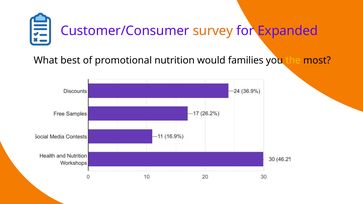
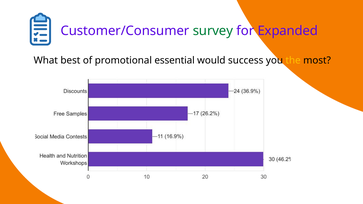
survey colour: orange -> green (213, 31)
nutrition: nutrition -> essential (175, 60)
families: families -> success (246, 60)
